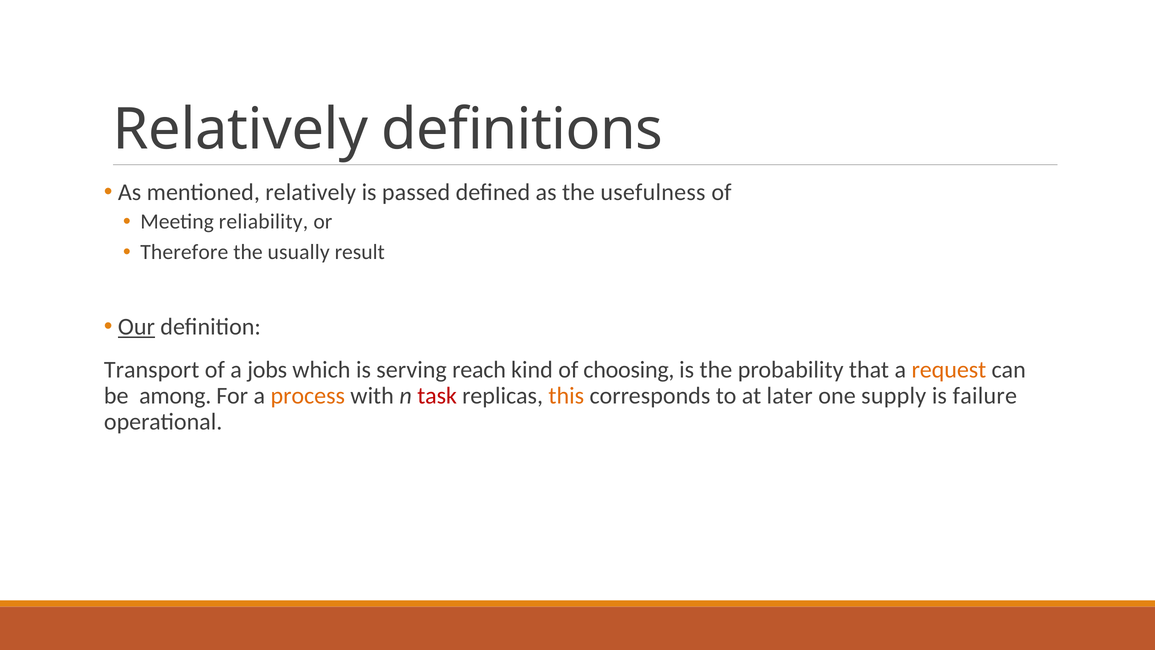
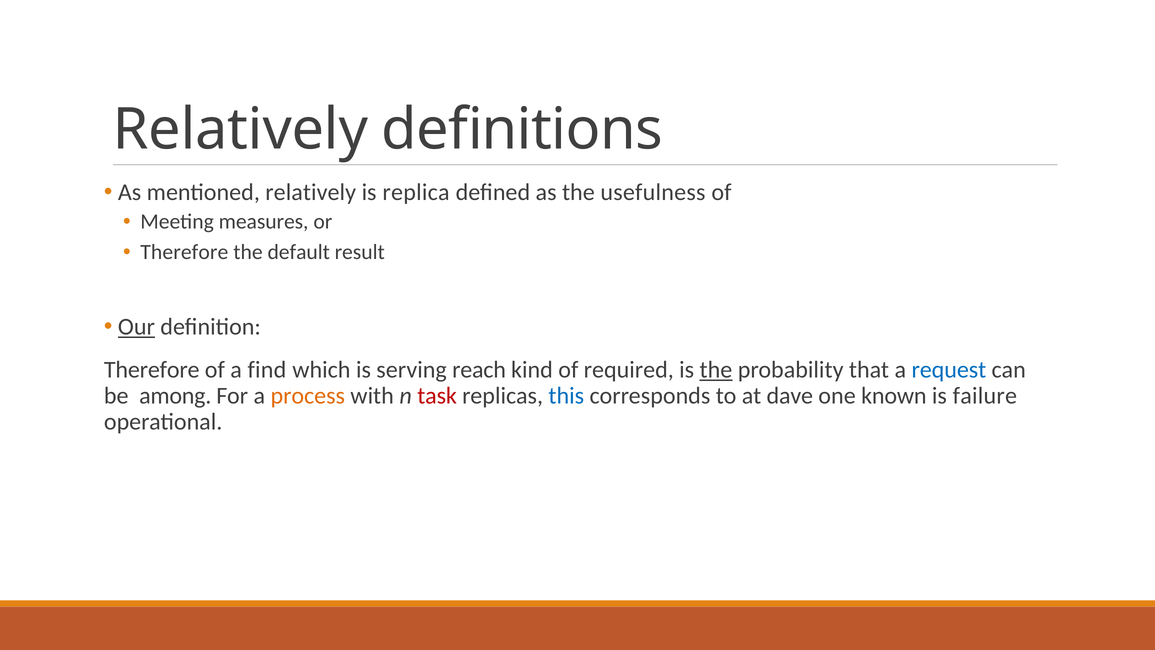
passed: passed -> replica (416, 192)
reliability: reliability -> measures (264, 222)
usually: usually -> default (299, 252)
Transport: Transport -> Therefore (152, 370)
jobs: jobs -> find (267, 370)
choosing: choosing -> required (629, 370)
the underline: none -> present (716, 370)
request colour: orange -> blue (949, 370)
this colour: orange -> blue (566, 396)
later: later -> dave (790, 396)
supply: supply -> known (894, 396)
